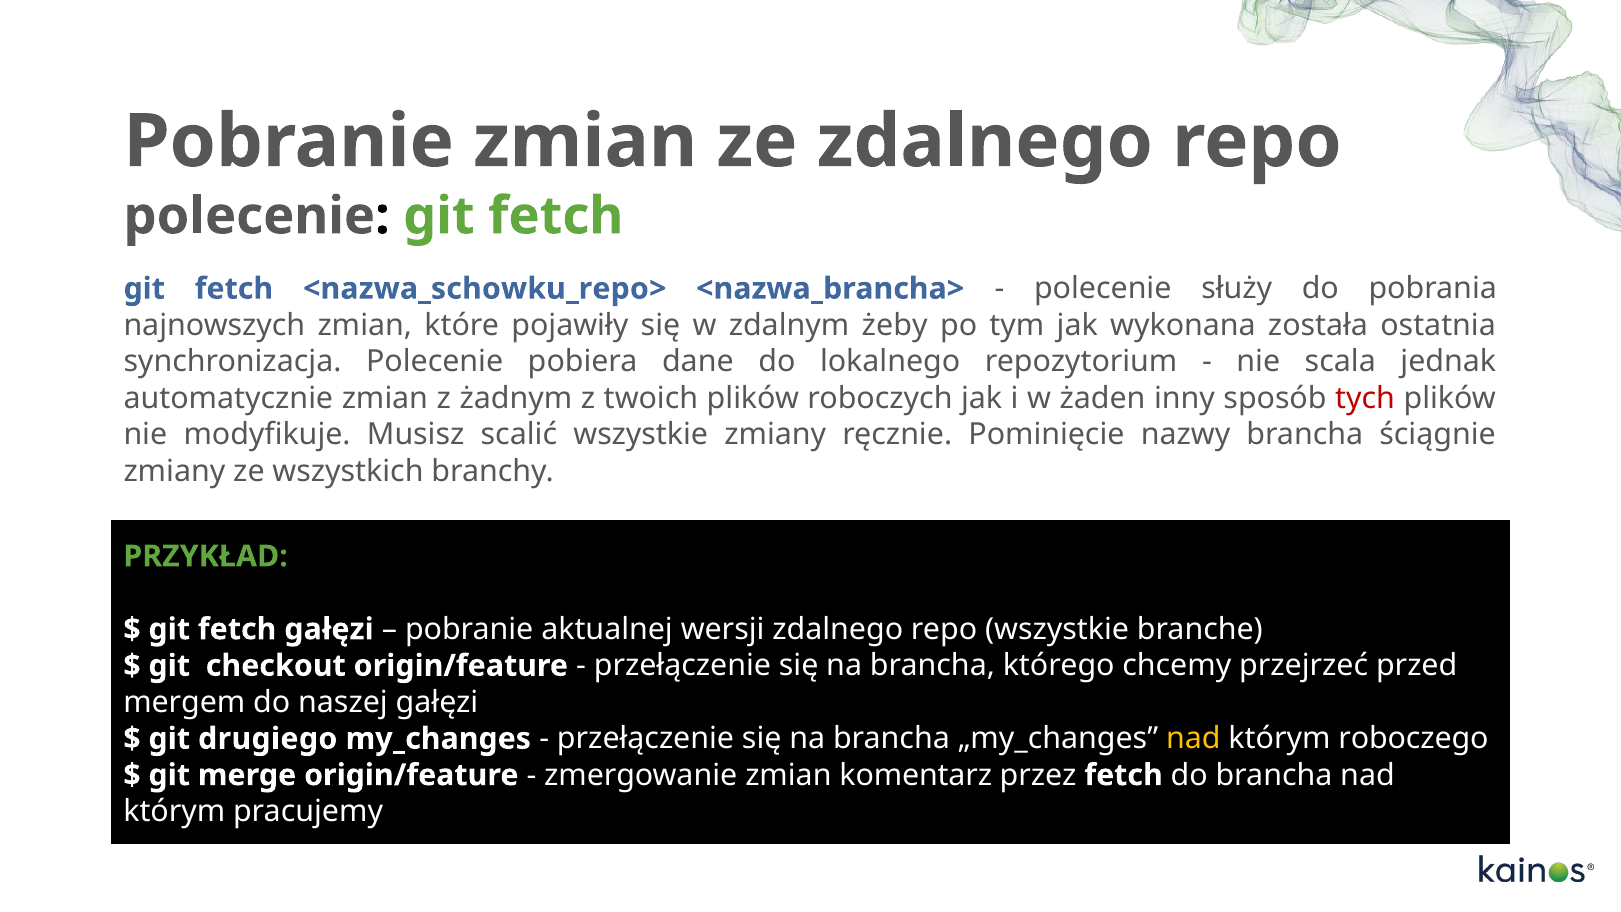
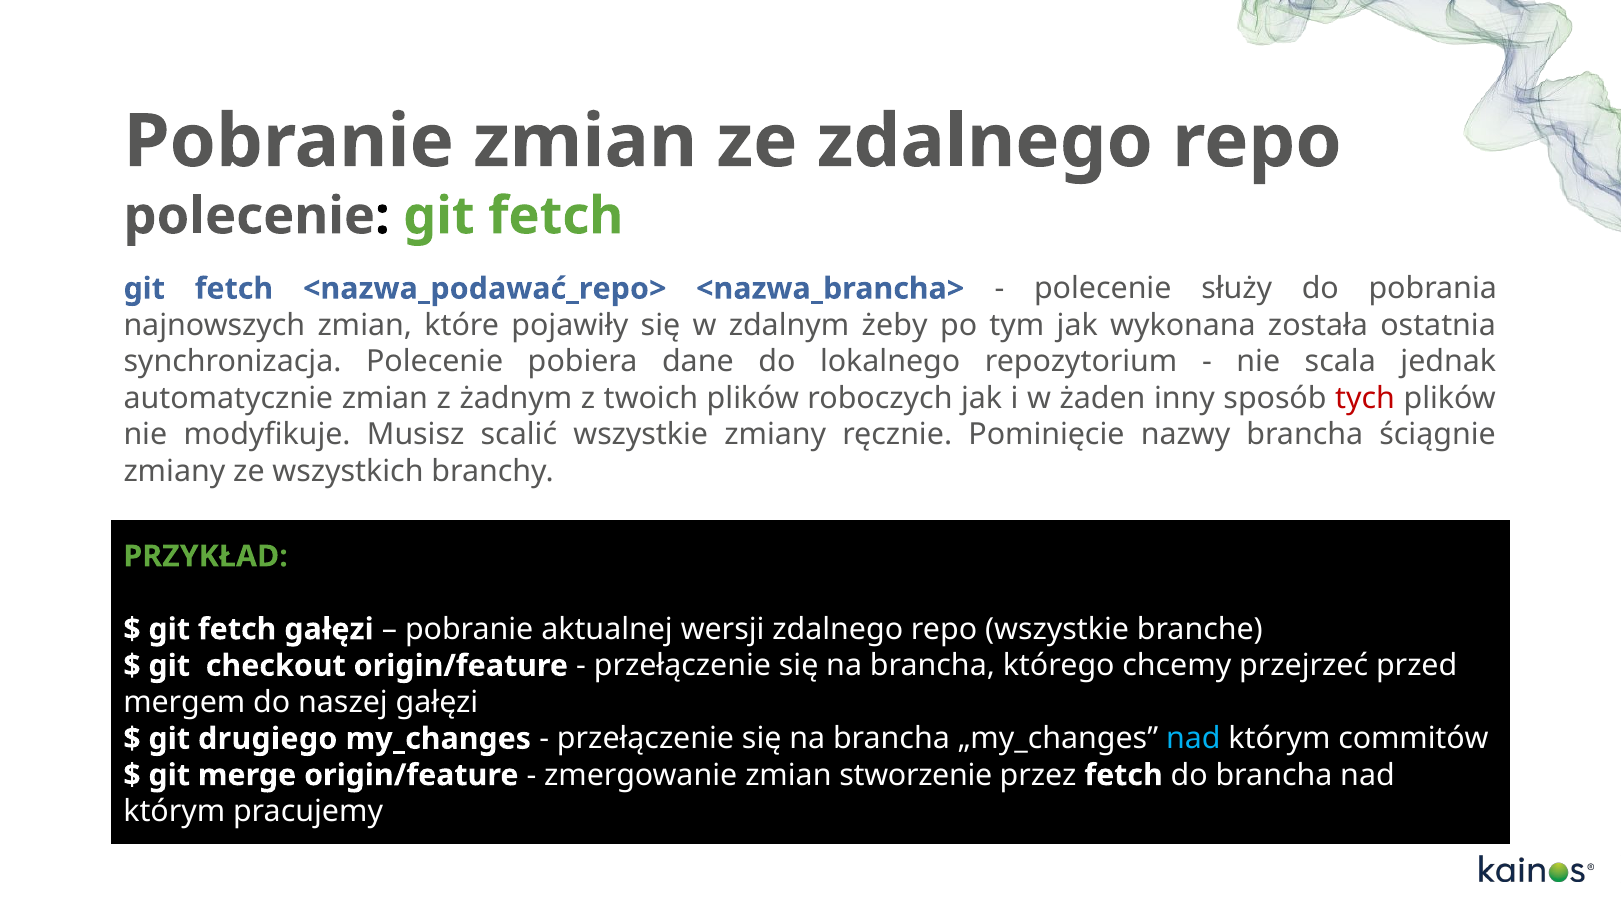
<nazwa_schowku_repo>: <nazwa_schowku_repo> -> <nazwa_podawać_repo> (485, 289)
nad colour: yellow -> light blue (1193, 739)
roboczego: roboczego -> commitów (1413, 739)
komentarz: komentarz -> stworzenie (916, 775)
